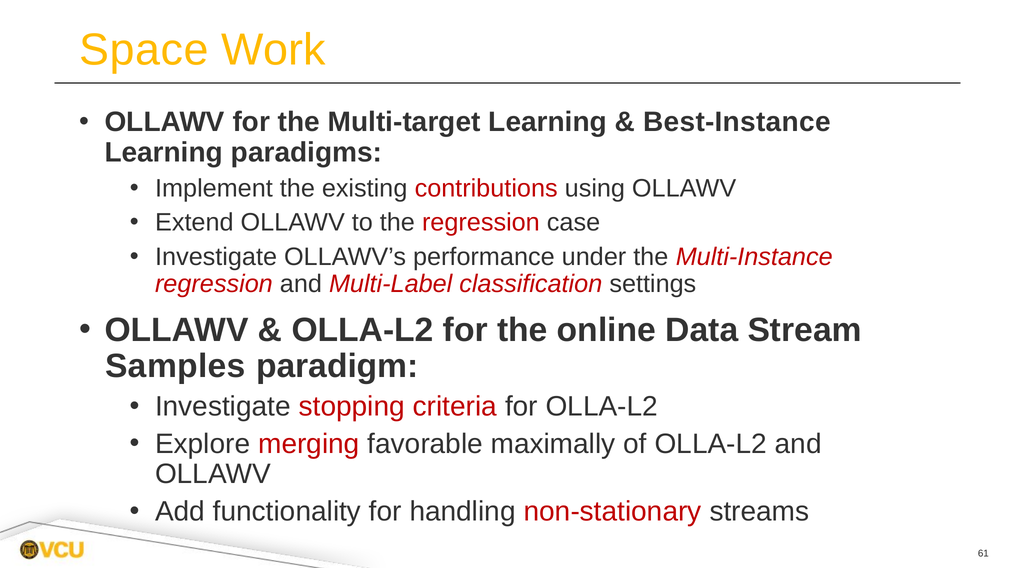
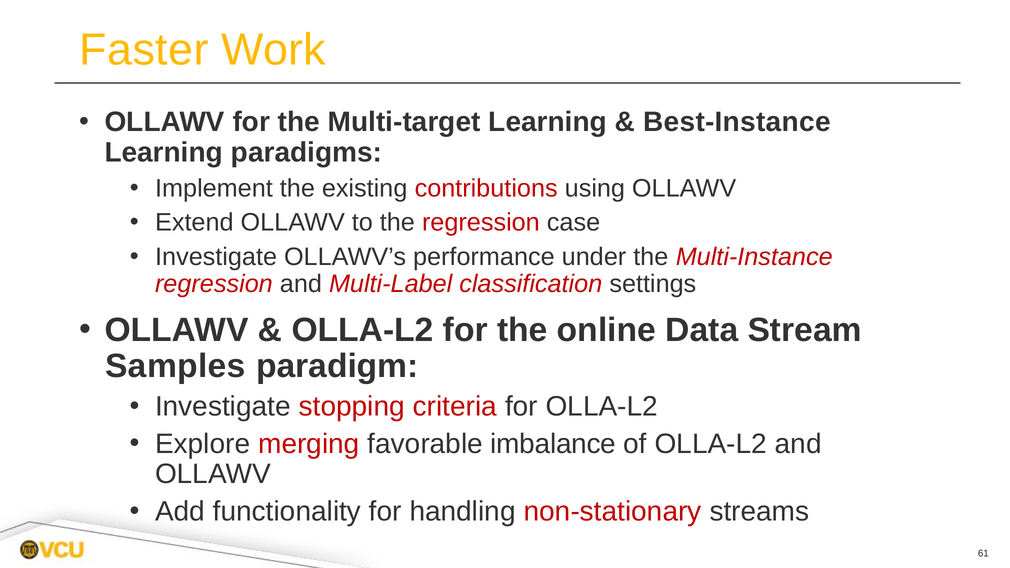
Space: Space -> Faster (144, 50)
maximally: maximally -> imbalance (553, 444)
